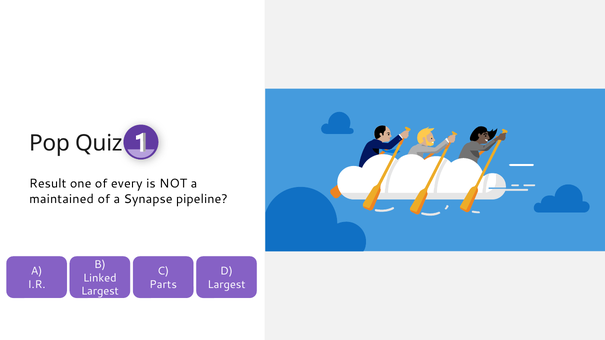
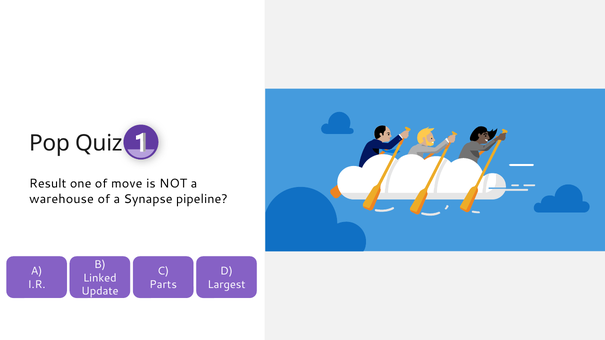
every: every -> move (127, 184)
maintained: maintained -> warehouse (62, 199)
Largest: Largest -> Update (100, 291)
